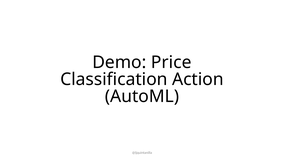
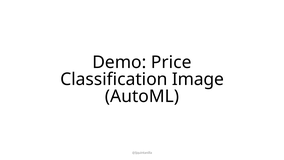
Action: Action -> Image (198, 79)
